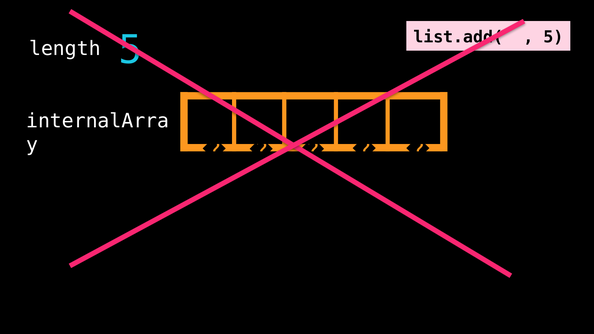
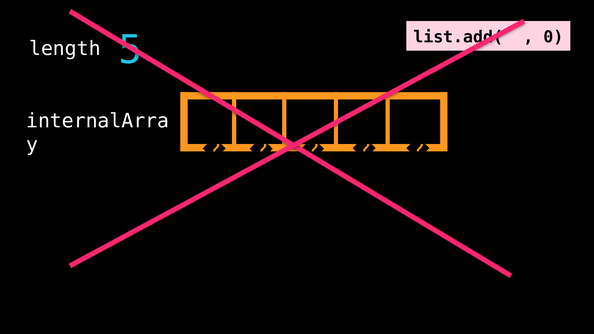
5: 5 -> 0 (553, 37)
